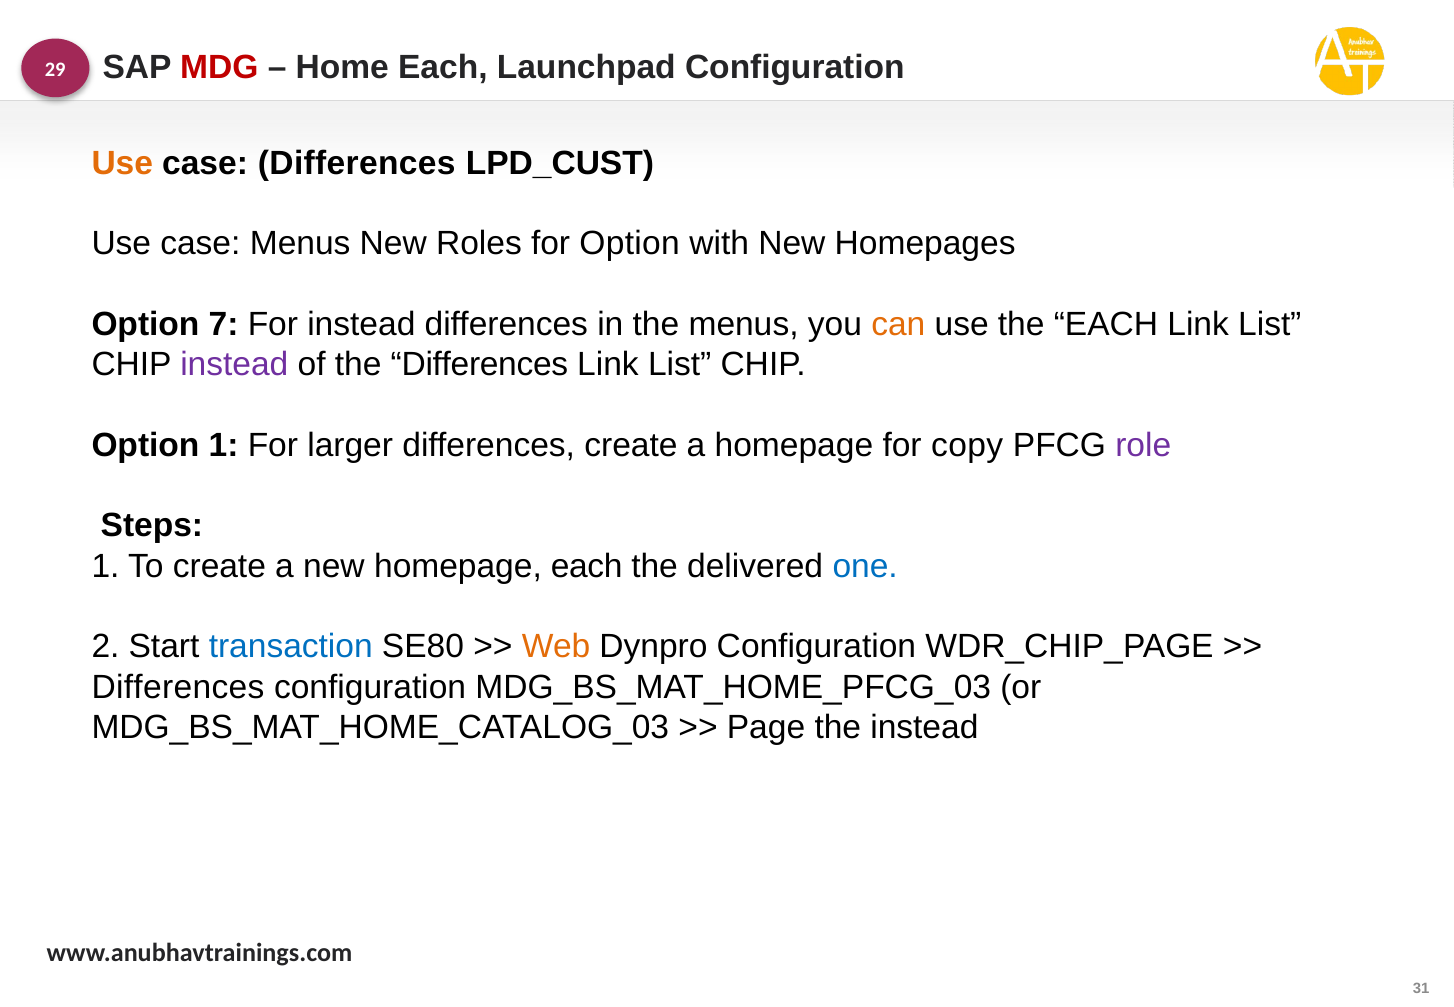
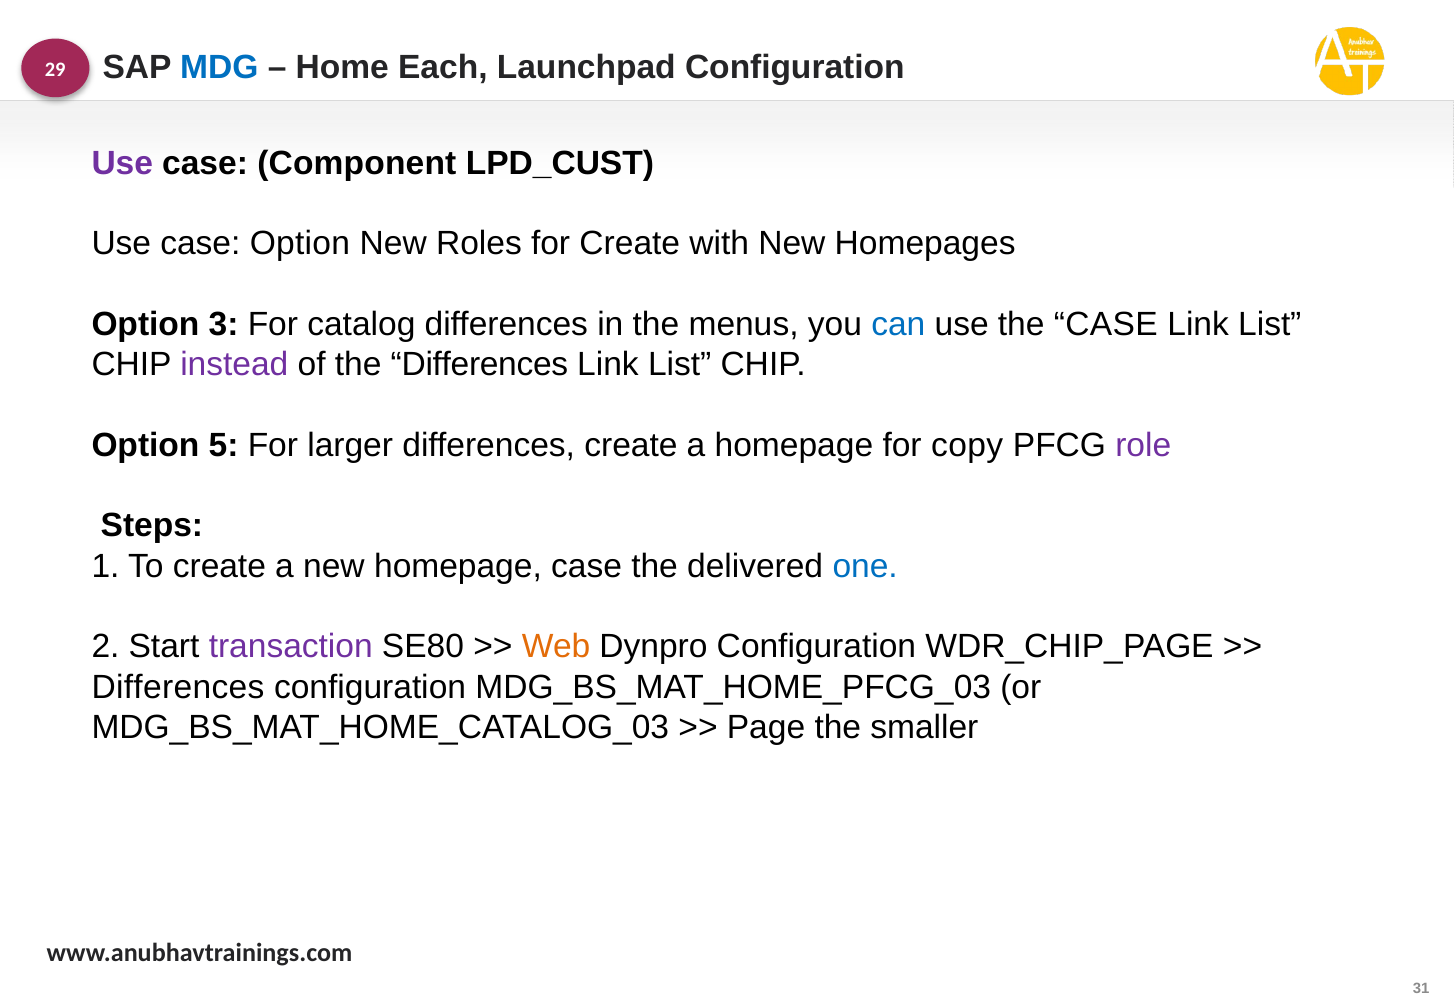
MDG colour: red -> blue (219, 67)
Use colour: orange -> purple (122, 163)
case Differences: Differences -> Component (357, 163)
case Menus: Menus -> Option (300, 244)
for Option: Option -> Create (630, 244)
7: 7 -> 3 (224, 324)
For instead: instead -> catalog (361, 324)
can colour: orange -> blue (898, 324)
the EACH: EACH -> CASE (1106, 324)
Option 1: 1 -> 5 (224, 445)
homepage each: each -> case (587, 566)
transaction colour: blue -> purple (291, 646)
the instead: instead -> smaller (924, 727)
